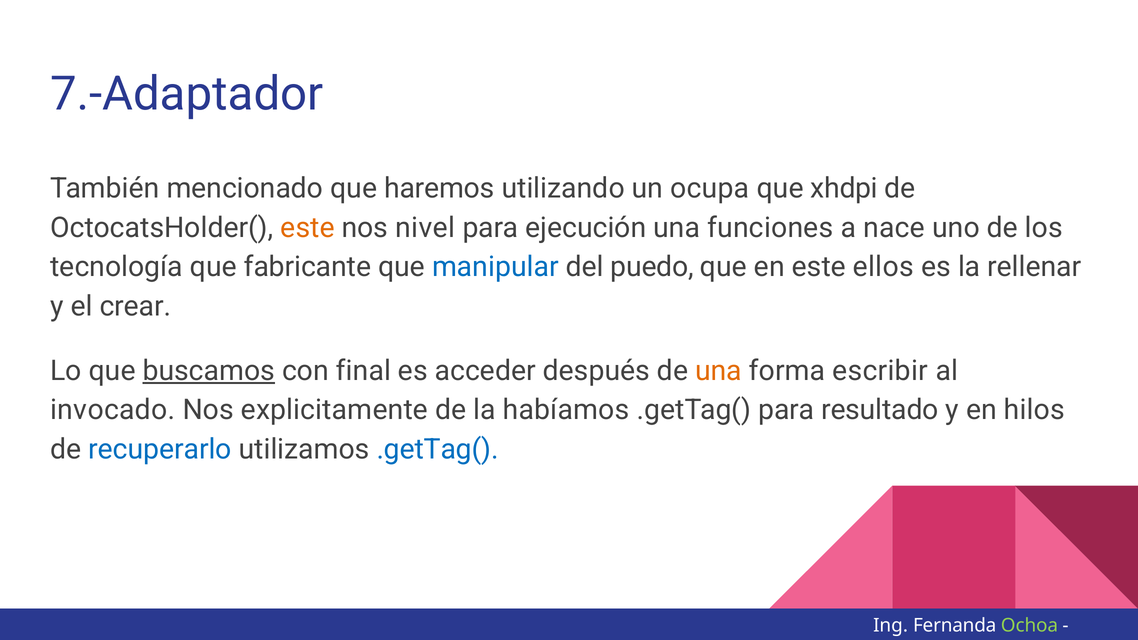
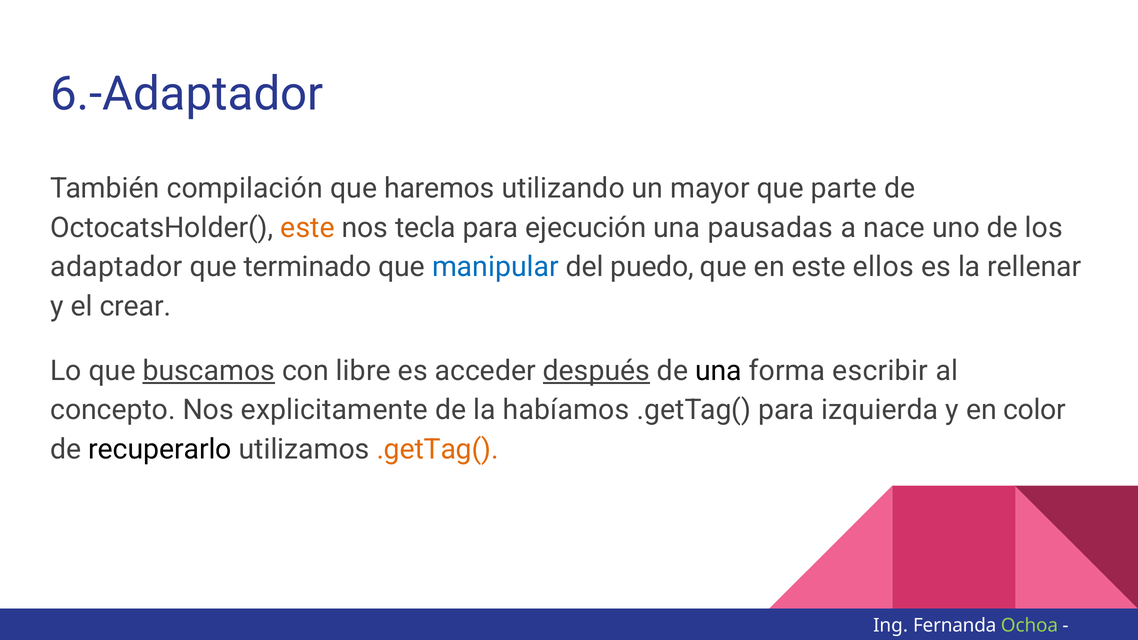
7.-Adaptador: 7.-Adaptador -> 6.-Adaptador (187, 94)
mencionado: mencionado -> compilación (245, 189)
ocupa: ocupa -> mayor (710, 189)
xhdpi: xhdpi -> parte (844, 189)
nivel: nivel -> tecla (425, 228)
funciones: funciones -> pausadas (770, 228)
tecnología: tecnología -> adaptador (116, 267)
fabricante: fabricante -> terminado (308, 267)
final: final -> libre (363, 371)
después underline: none -> present (596, 371)
una colour: orange -> black (719, 371)
invocado: invocado -> concepto (113, 410)
resultado: resultado -> izquierda (880, 410)
hilos: hilos -> color (1035, 410)
recuperarlo colour: blue -> black (160, 449)
.getTag( colour: blue -> orange (438, 449)
